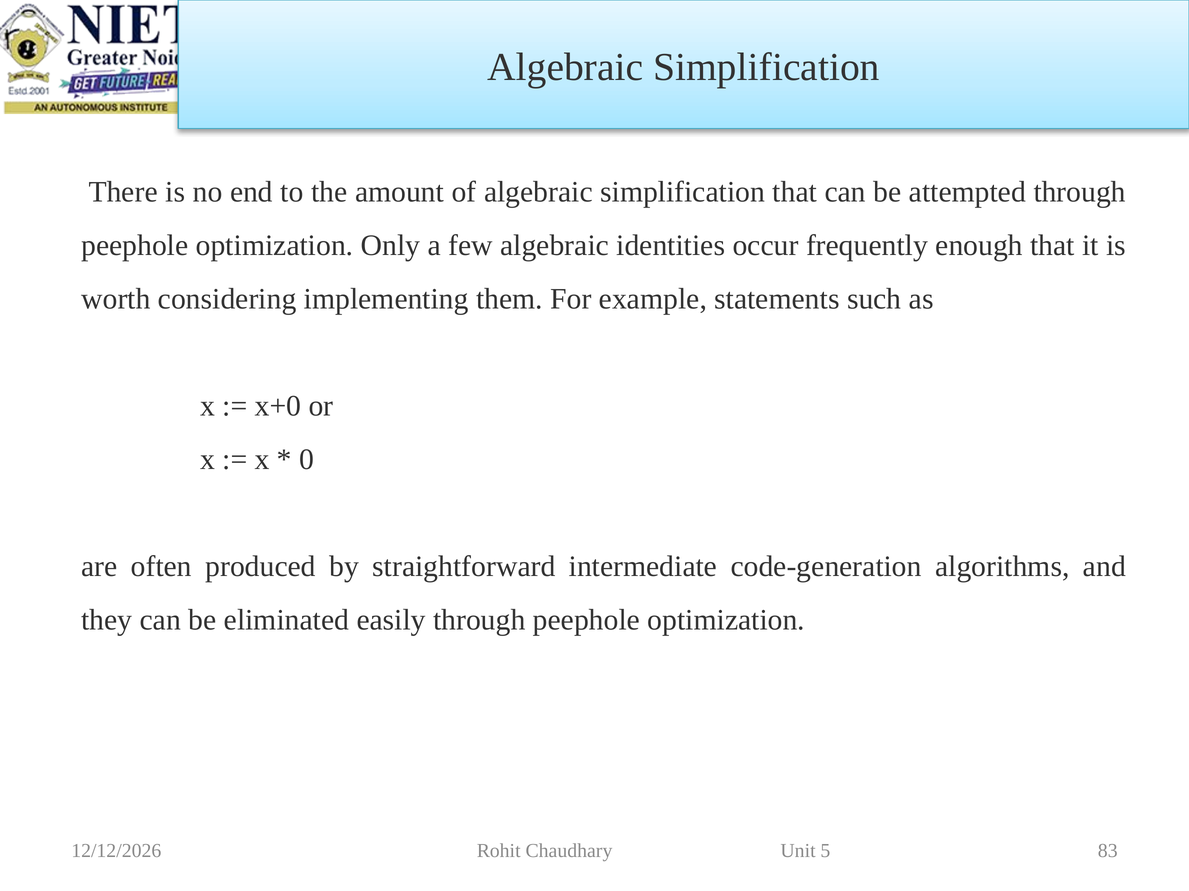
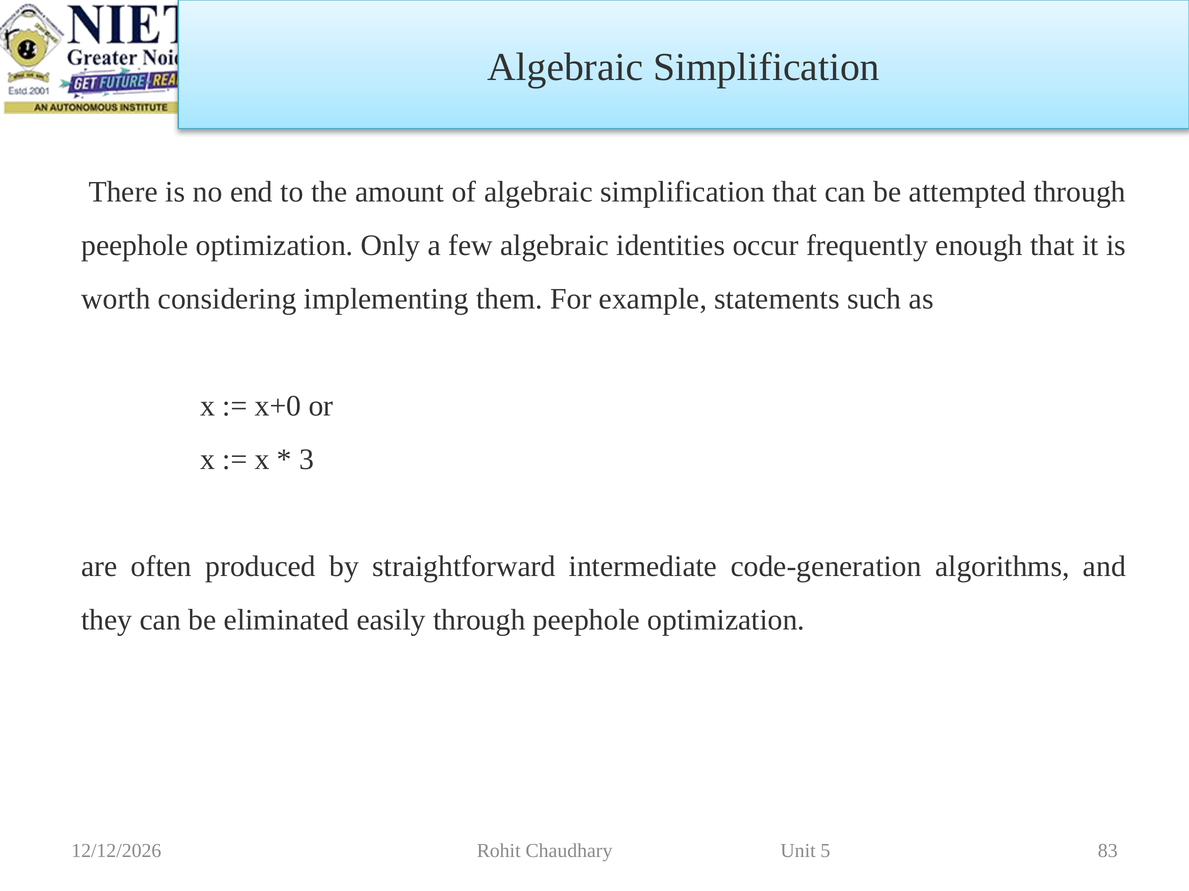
0: 0 -> 3 (307, 460)
